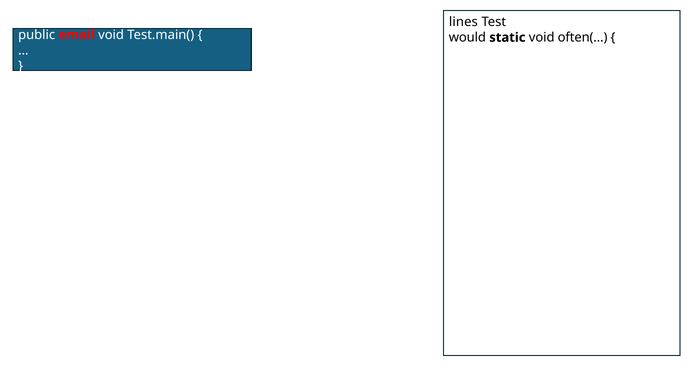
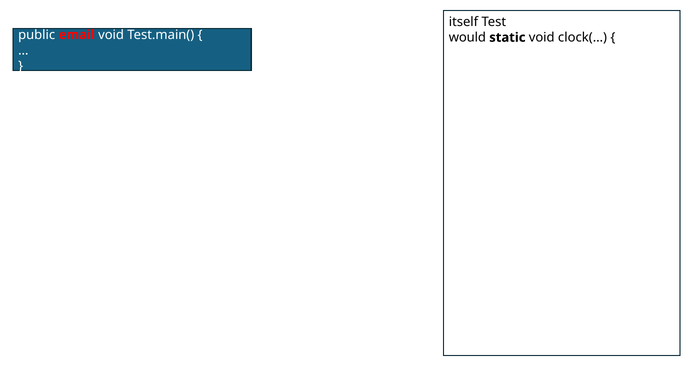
lines: lines -> itself (463, 22)
often(…: often(… -> clock(… (583, 37)
